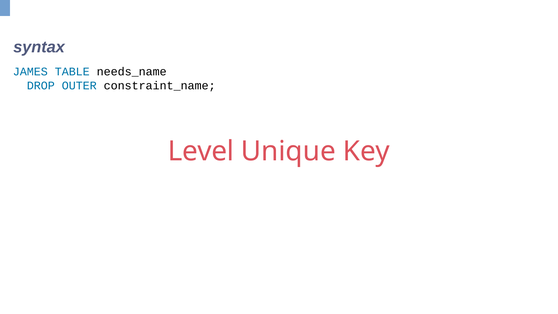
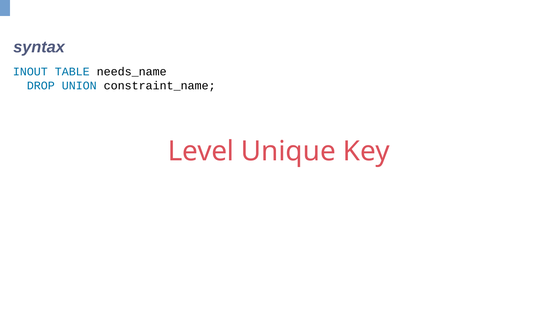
JAMES: JAMES -> INOUT (30, 72)
OUTER: OUTER -> UNION (79, 86)
